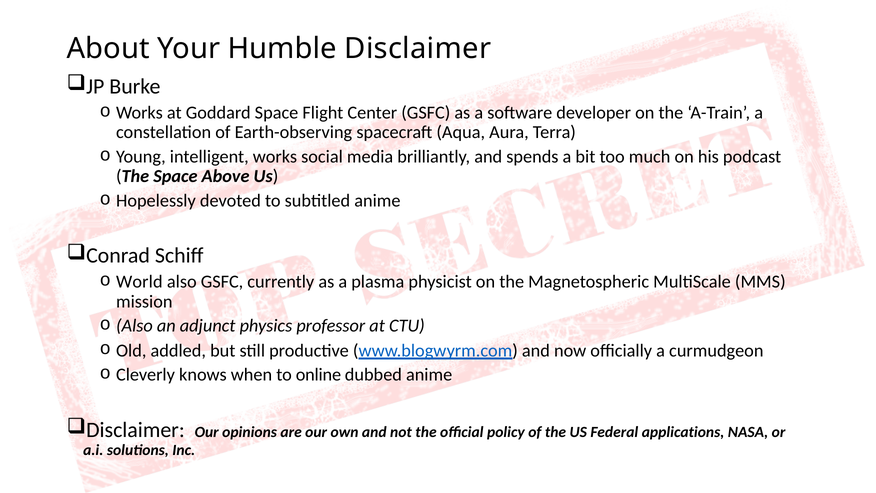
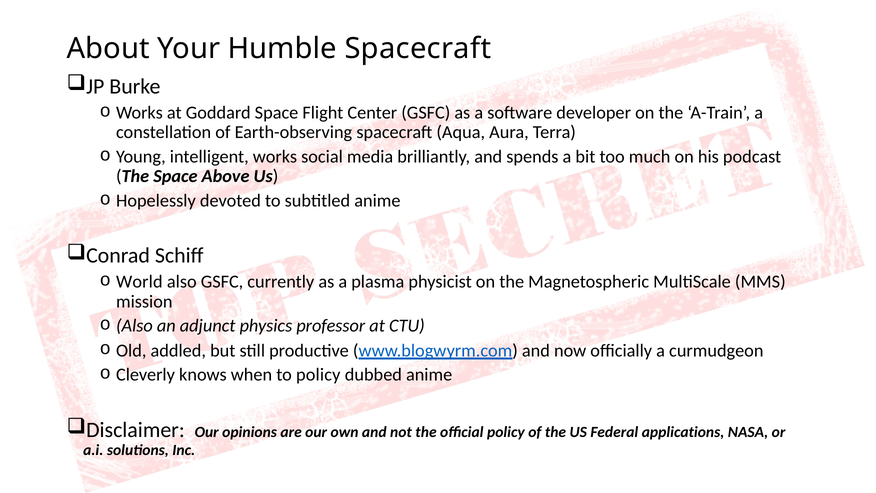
Humble Disclaimer: Disclaimer -> Spacecraft (418, 49)
to online: online -> policy (318, 375)
